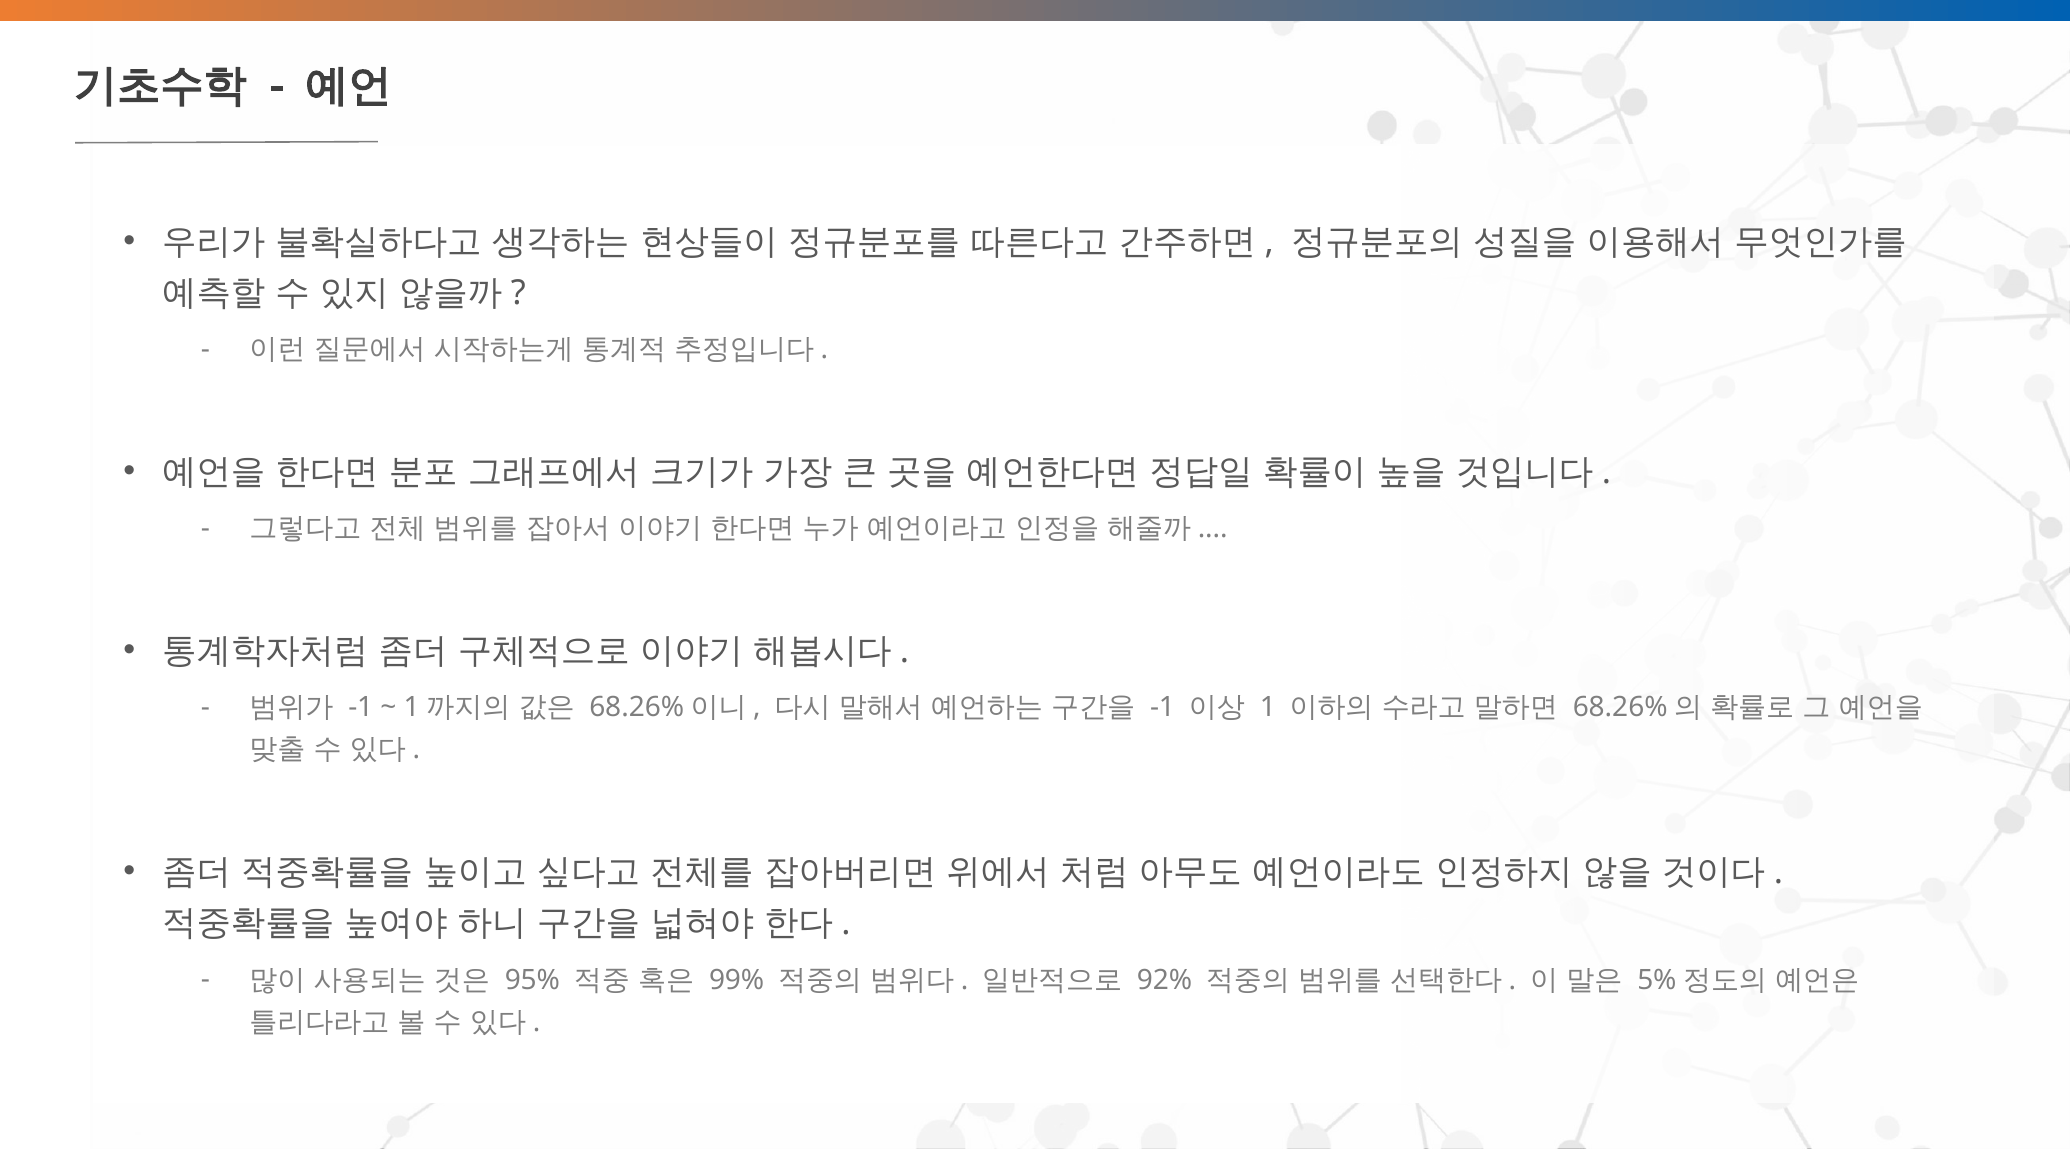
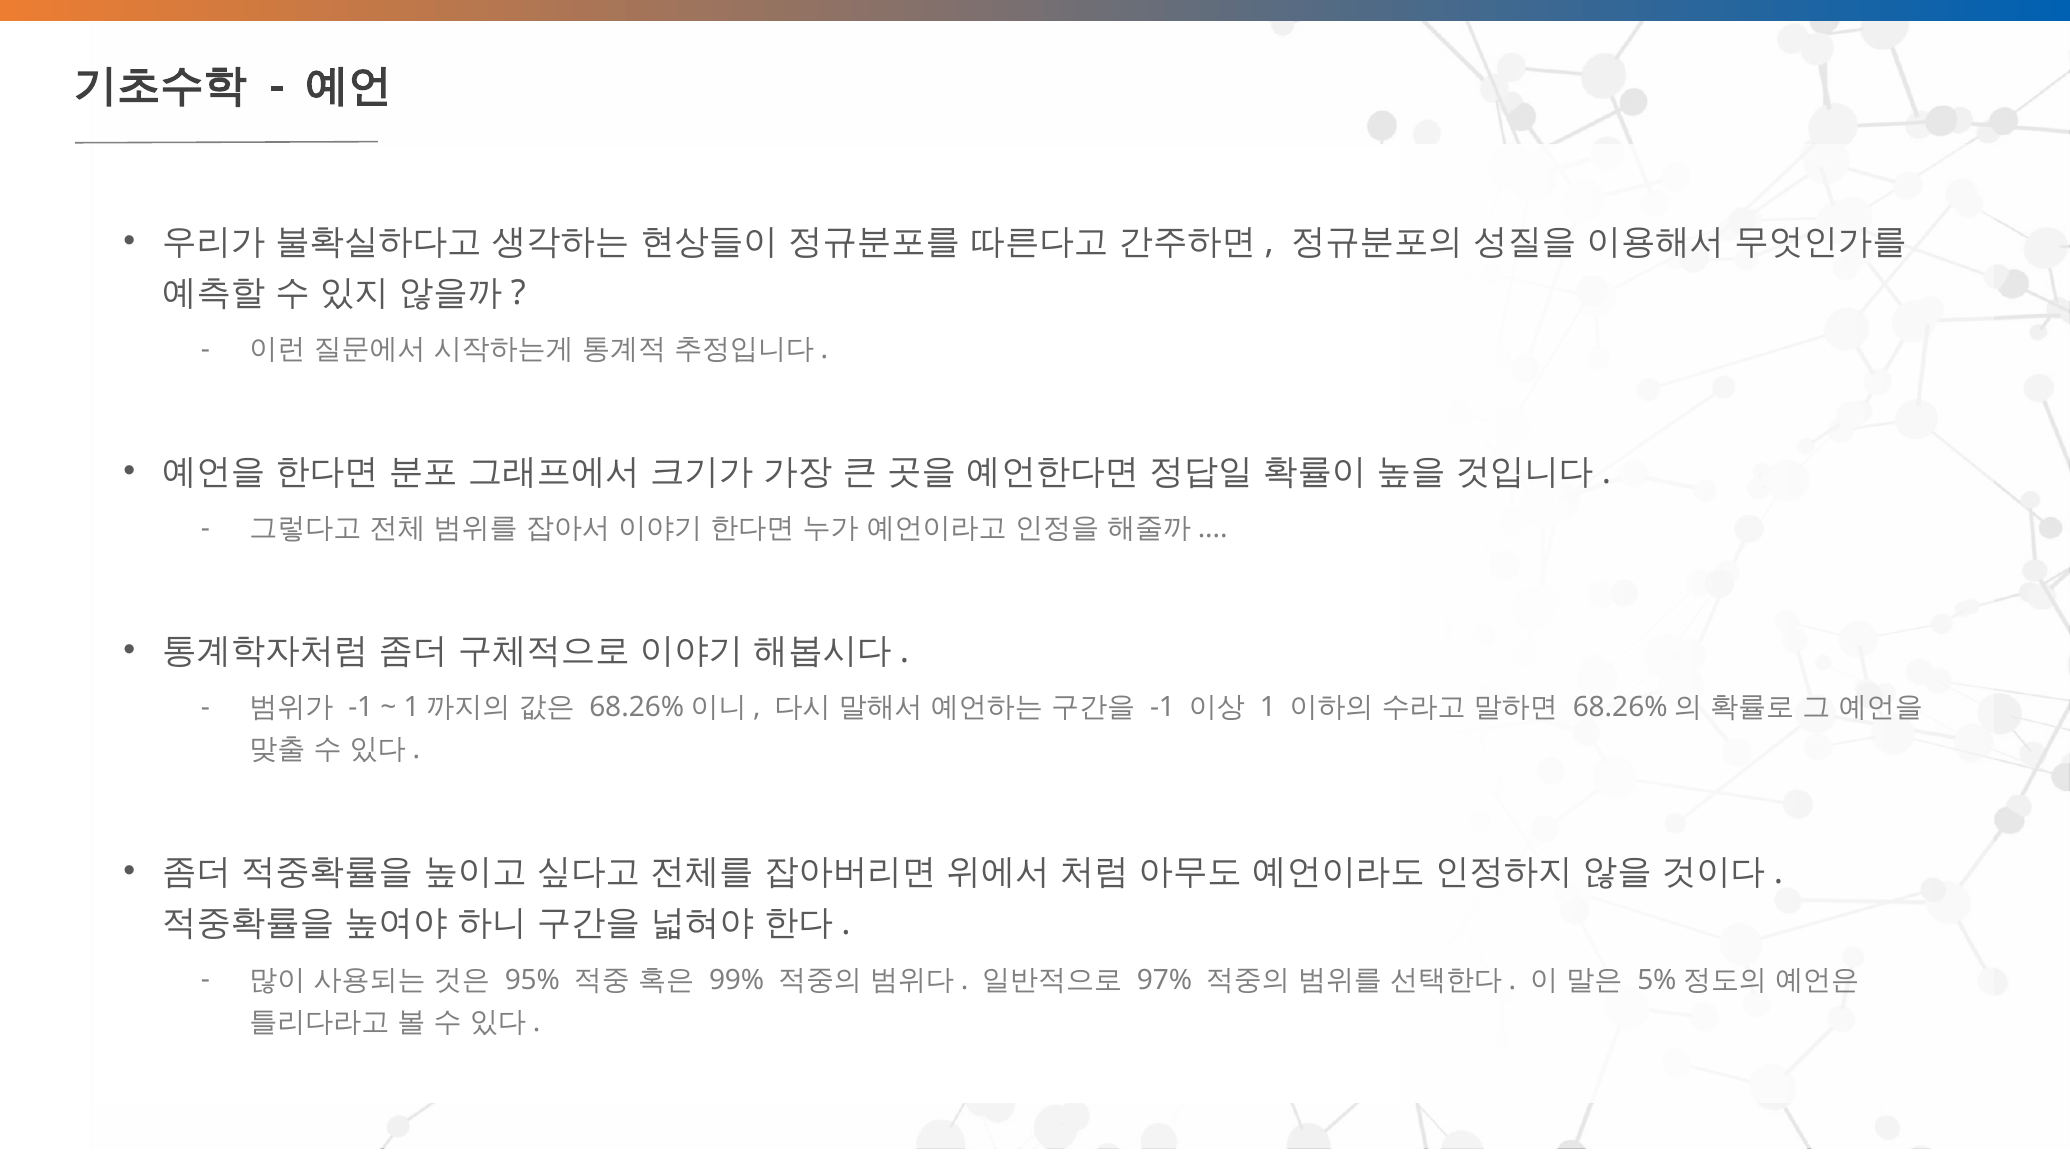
92%: 92% -> 97% (1165, 980)
